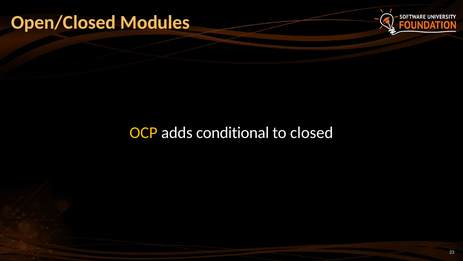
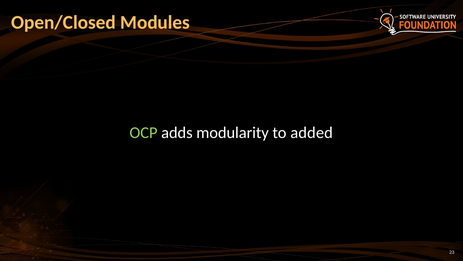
OCP colour: yellow -> light green (143, 132)
conditional: conditional -> modularity (233, 132)
closed: closed -> added (312, 132)
